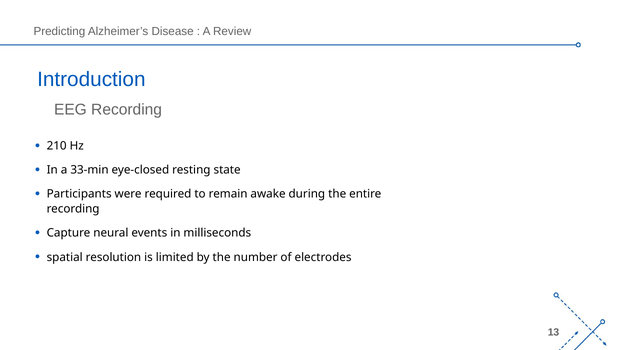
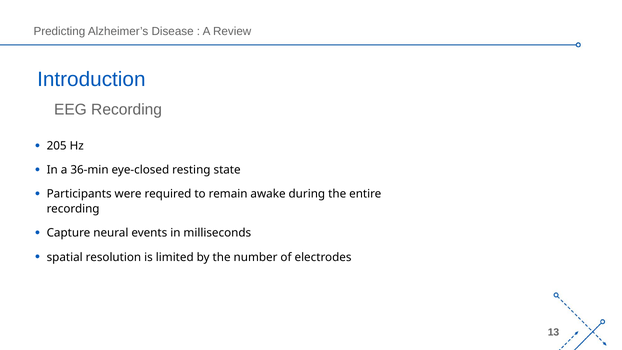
210: 210 -> 205 (57, 146)
33-min: 33-min -> 36-min (89, 170)
